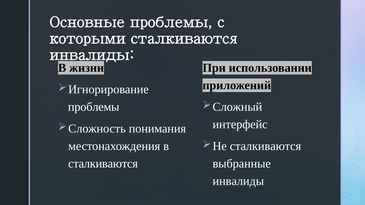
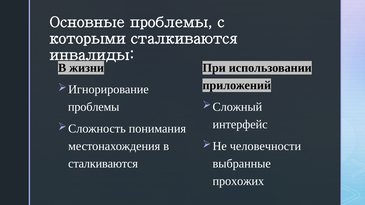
сталкиваются: сталкиваются -> человечности (265, 146)
инвалиды: инвалиды -> прохожих (238, 181)
